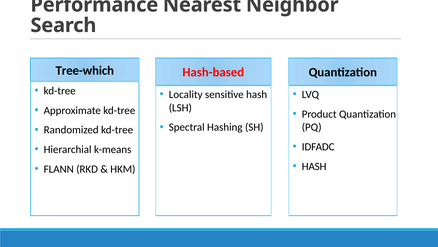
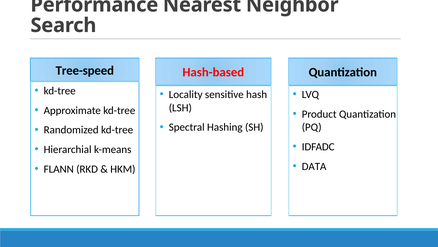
Tree-which: Tree-which -> Tree-speed (85, 70)
HASH: HASH -> DATA (314, 166)
